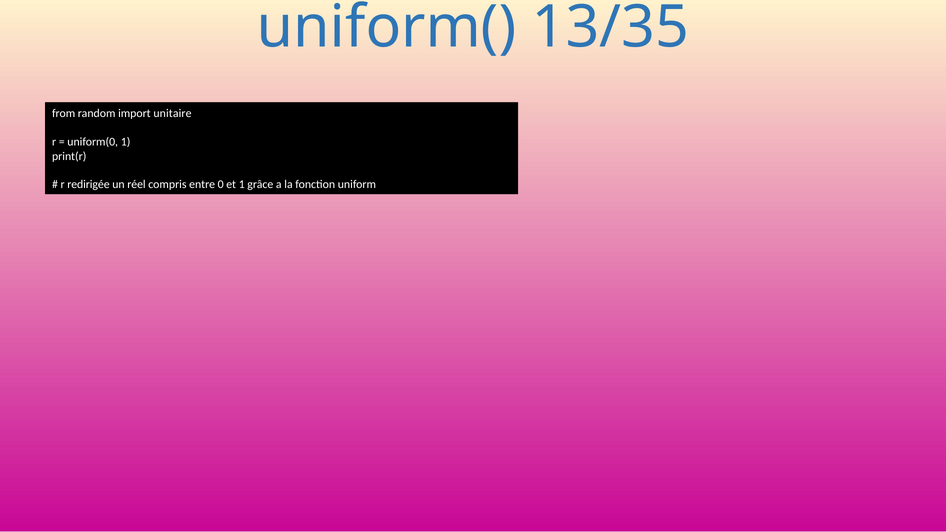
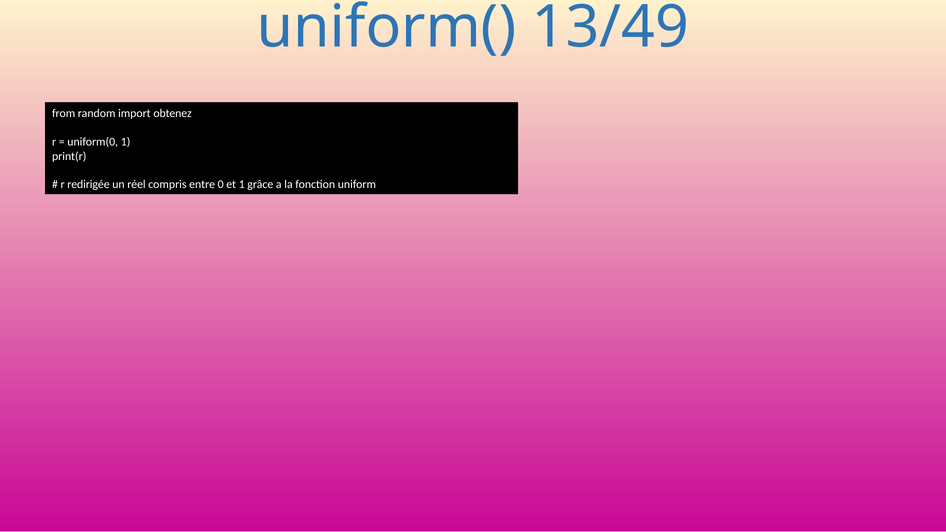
13/35: 13/35 -> 13/49 (610, 27)
unitaire: unitaire -> obtenez (173, 114)
